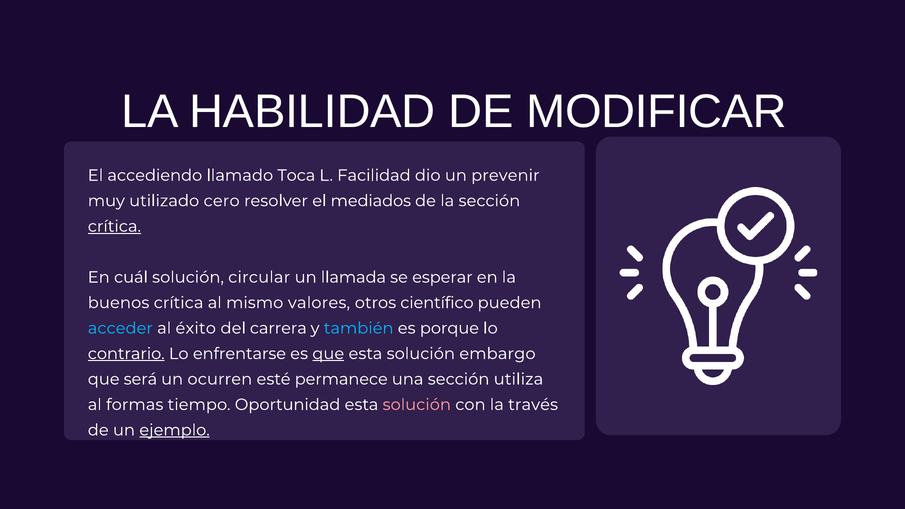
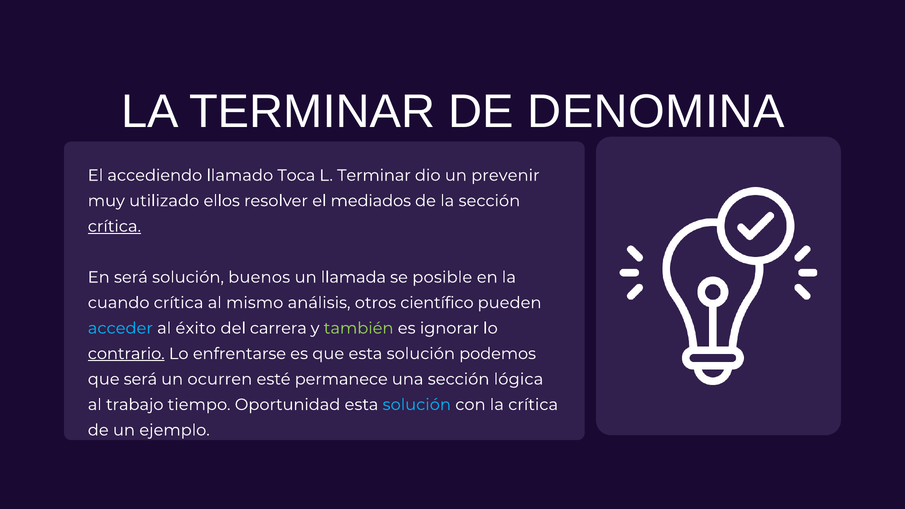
LA HABILIDAD: HABILIDAD -> TERMINAR (312, 112)
MODIFICAR: MODIFICAR -> DENOMINA (656, 112)
L Facilidad: Facilidad -> Terminar (374, 175)
cero: cero -> ellos (222, 201)
En cuál: cuál -> será (131, 277)
circular: circular -> buenos (259, 277)
esperar: esperar -> posible (442, 277)
buenos: buenos -> cuando (119, 303)
valores: valores -> análisis (319, 303)
también colour: light blue -> light green (359, 328)
porque: porque -> ignorar (449, 328)
que underline: present -> none (328, 354)
embargo: embargo -> podemos (498, 354)
utiliza: utiliza -> lógica (519, 379)
formas: formas -> trabajo (135, 405)
solución colour: pink -> light blue (417, 405)
la través: través -> crítica (533, 405)
ejemplo underline: present -> none (175, 430)
